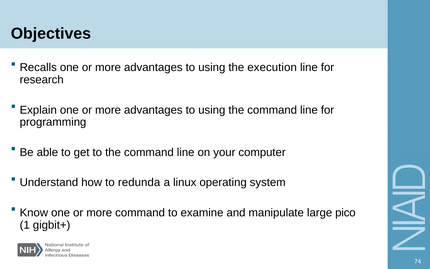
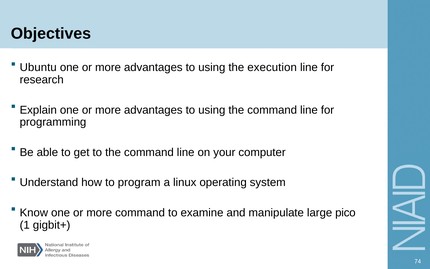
Recalls: Recalls -> Ubuntu (38, 67)
redunda: redunda -> program (139, 182)
